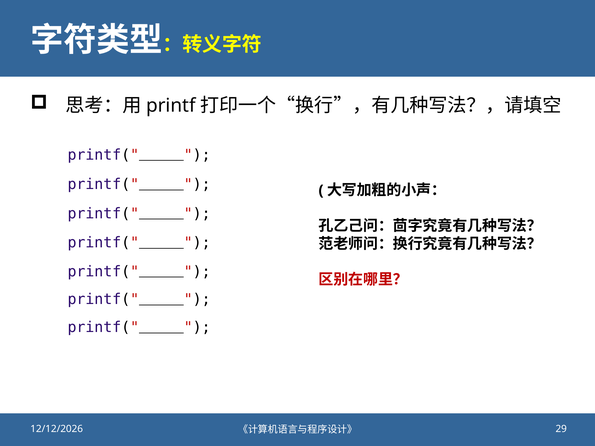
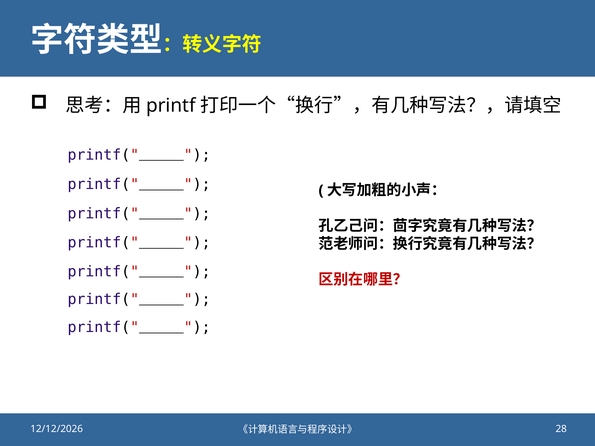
29: 29 -> 28 (561, 429)
